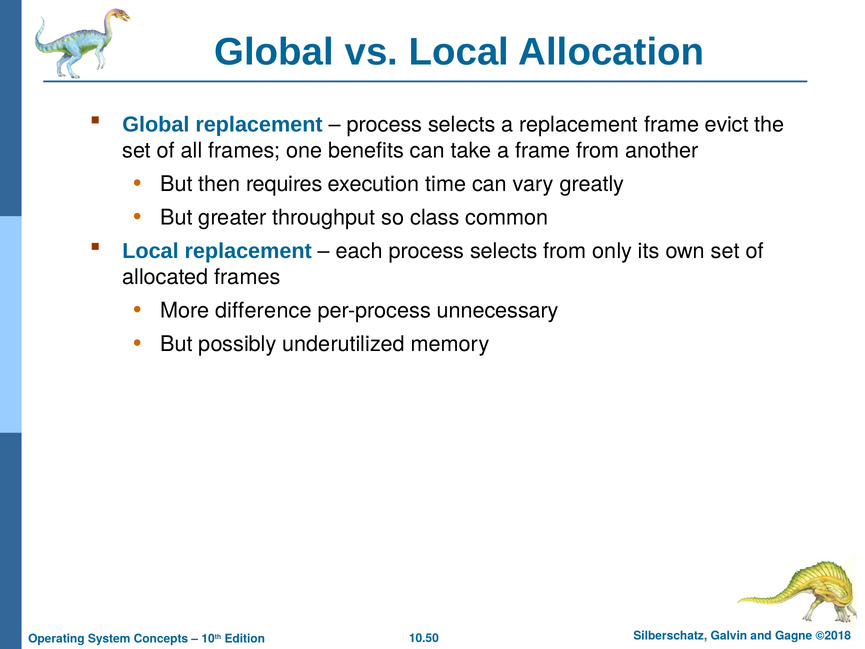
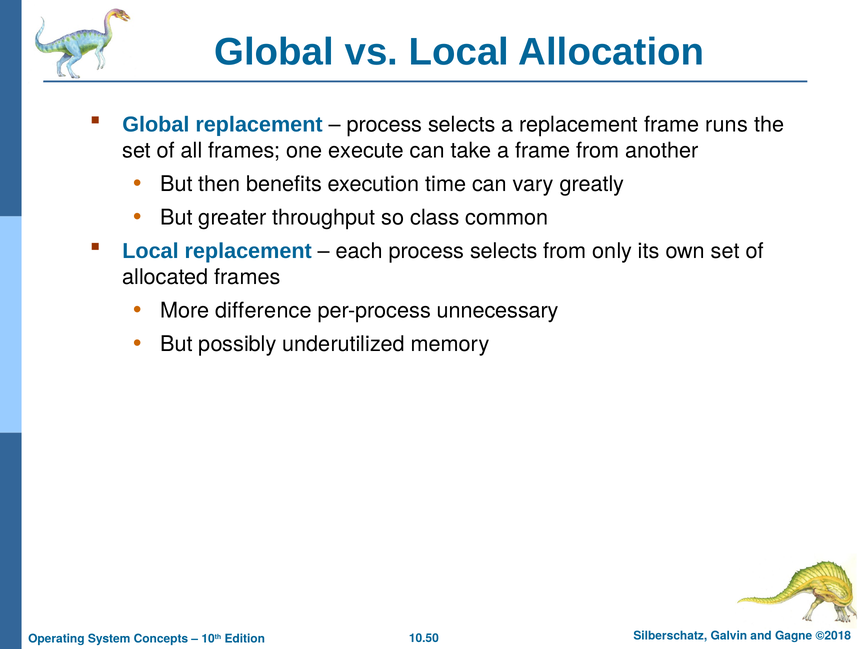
evict: evict -> runs (727, 124)
benefits: benefits -> execute (366, 150)
requires: requires -> benefits (284, 184)
